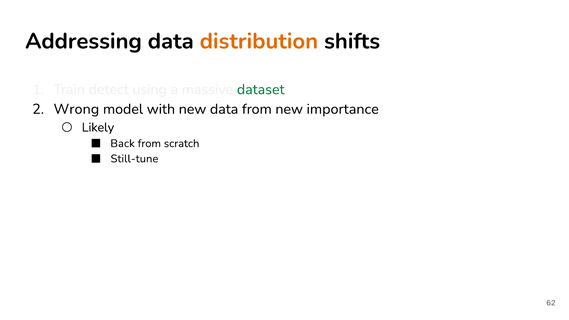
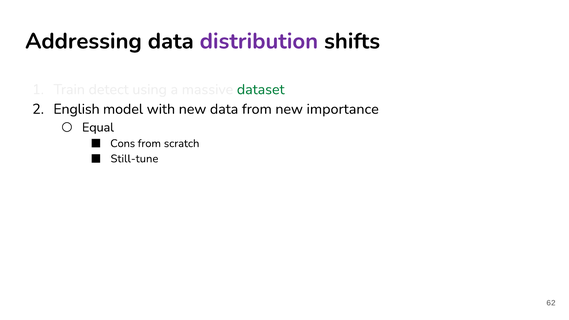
distribution colour: orange -> purple (259, 41)
Wrong: Wrong -> English (76, 109)
Likely: Likely -> Equal (98, 127)
Back: Back -> Cons (123, 143)
